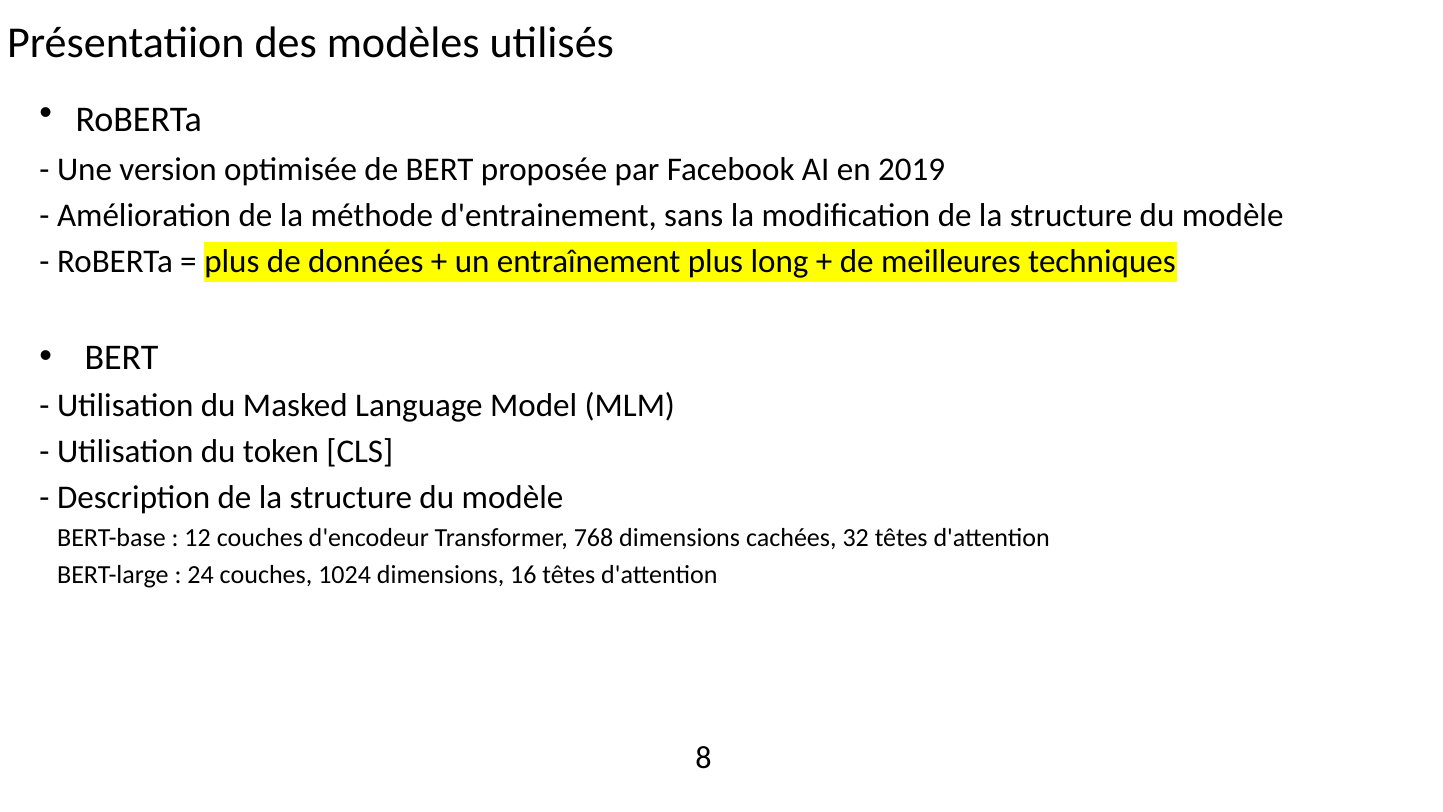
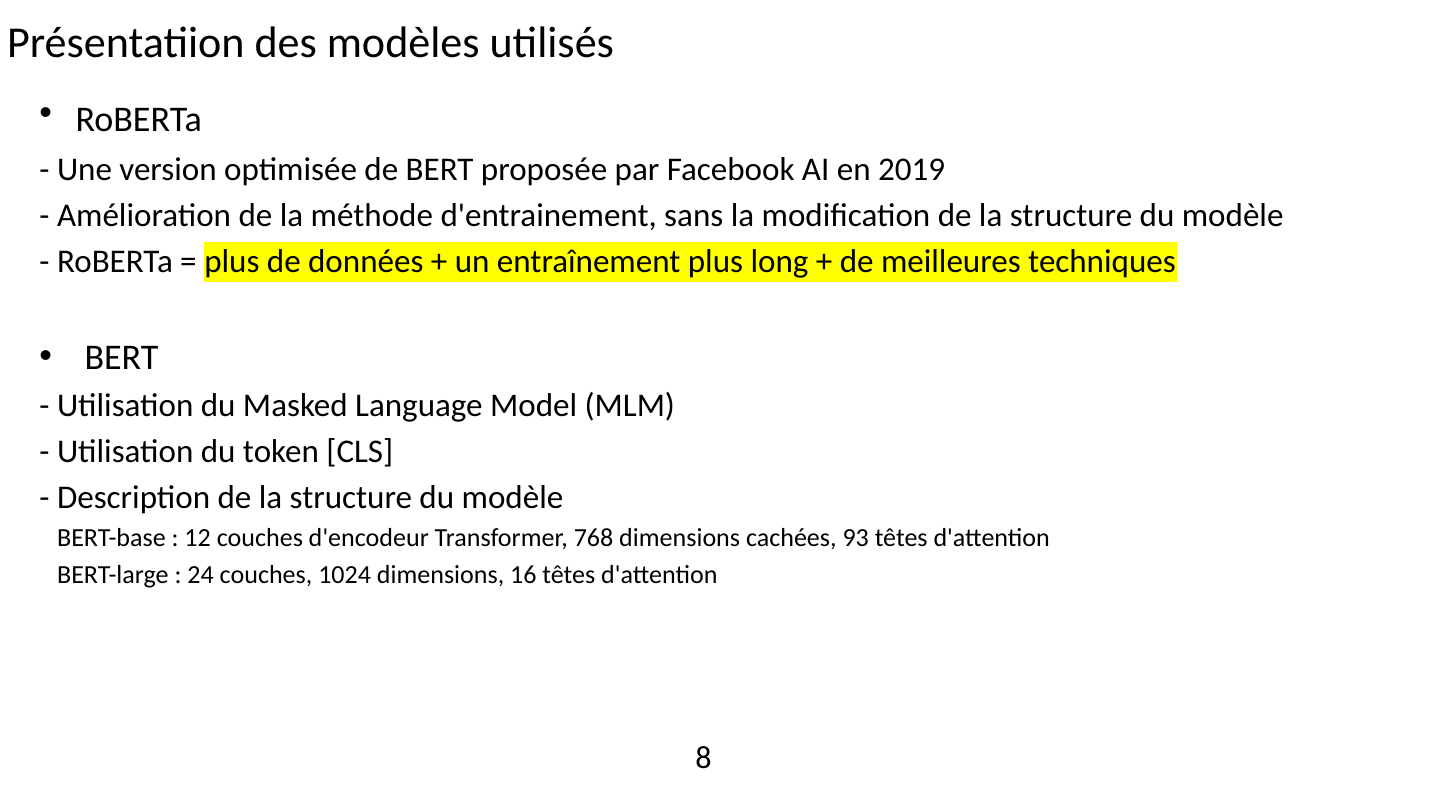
32: 32 -> 93 (856, 538)
